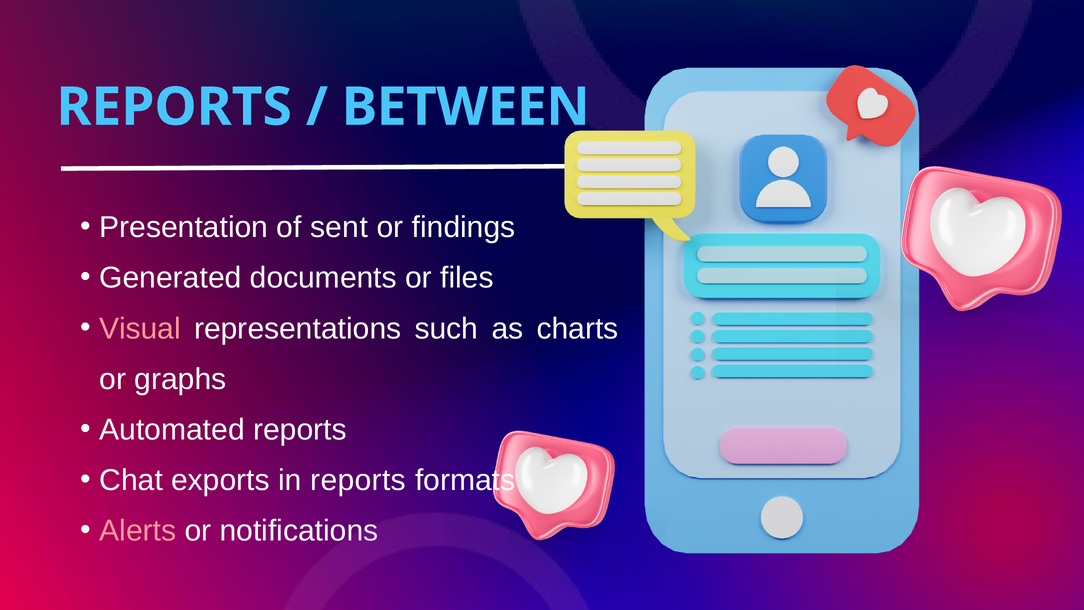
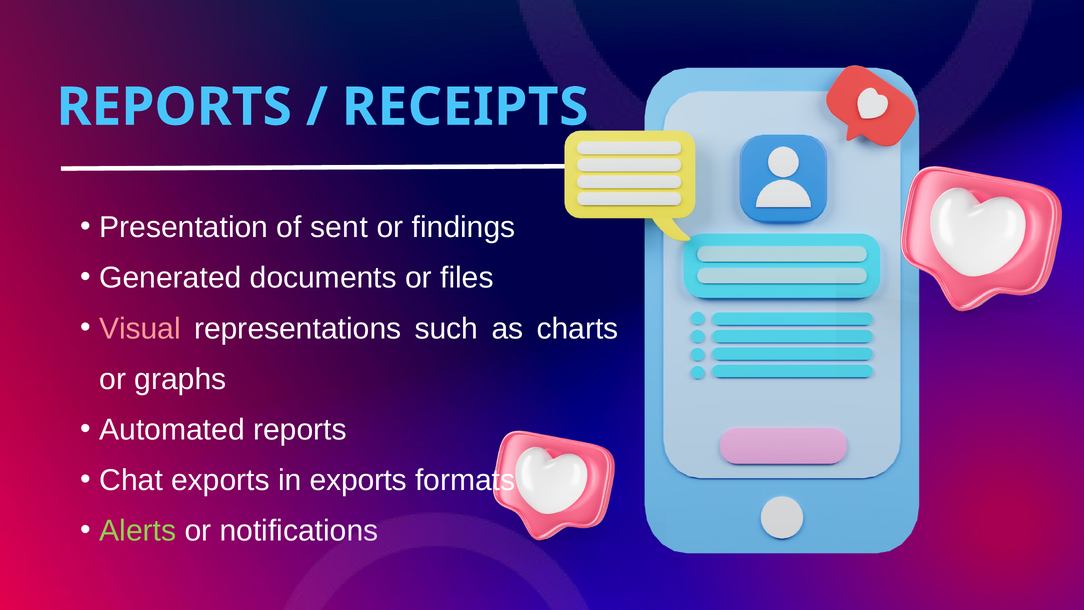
BETWEEN: BETWEEN -> RECEIPTS (465, 107)
in reports: reports -> exports (358, 480)
Alerts colour: pink -> light green (138, 531)
